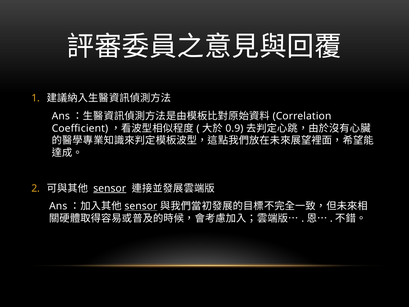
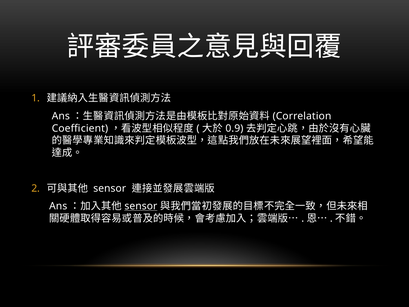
sensor underline: present -> none (110, 188)
